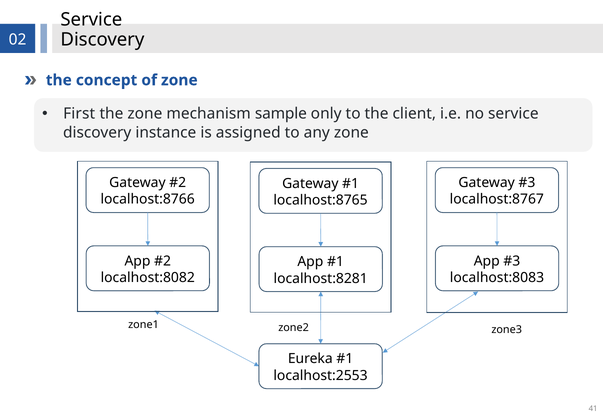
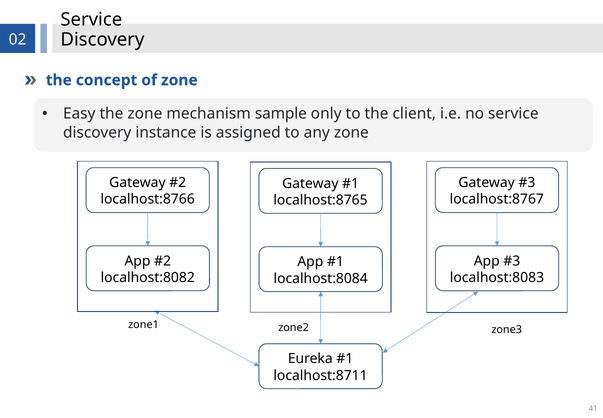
First: First -> Easy (79, 114)
localhost:8281: localhost:8281 -> localhost:8084 (321, 278)
localhost:2553: localhost:2553 -> localhost:8711 (321, 375)
